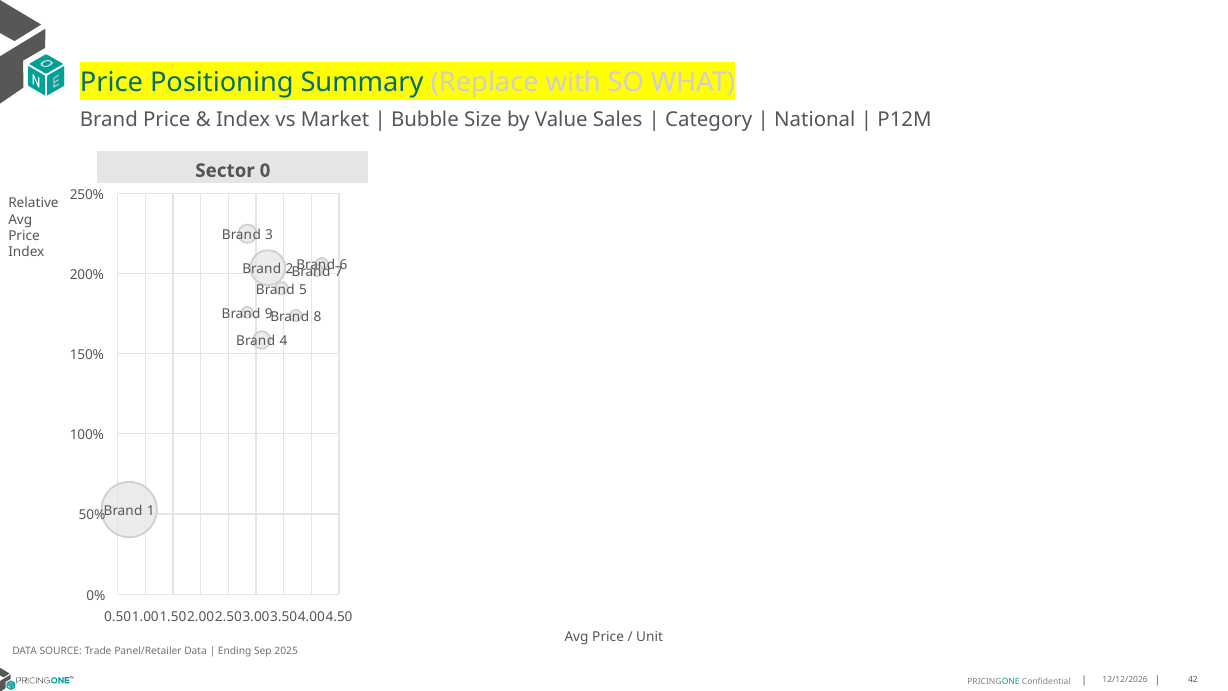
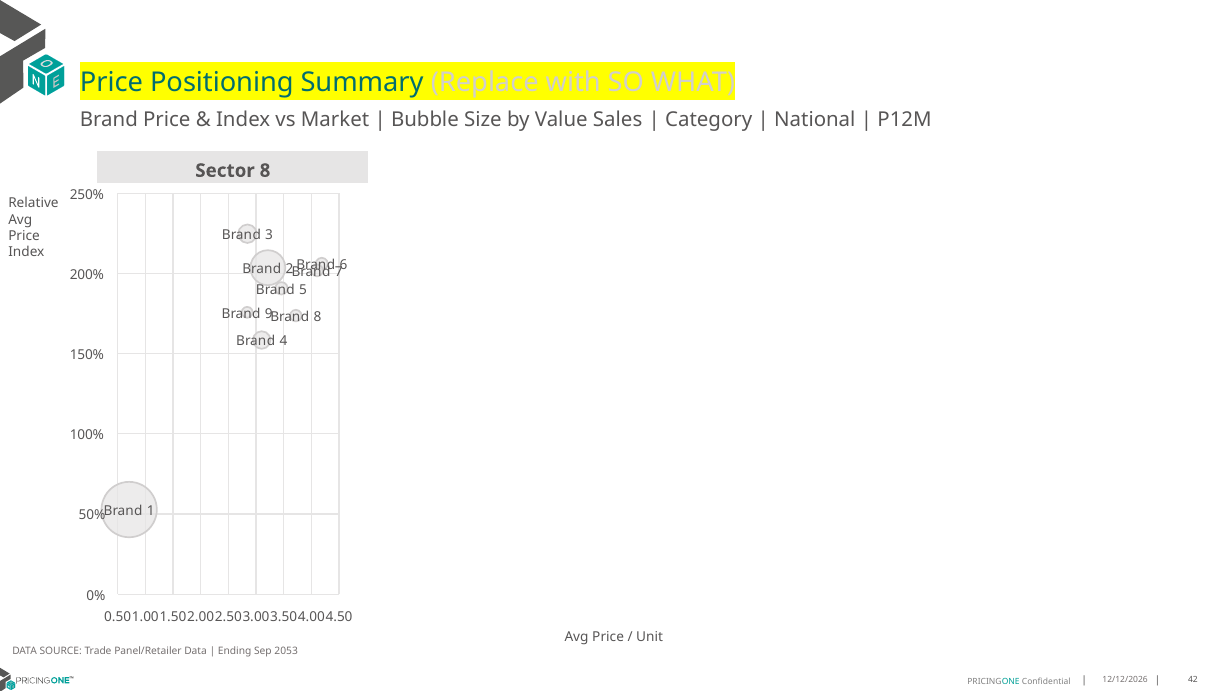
Sector 0: 0 -> 8 (265, 171)
2025: 2025 -> 2053 (286, 651)
